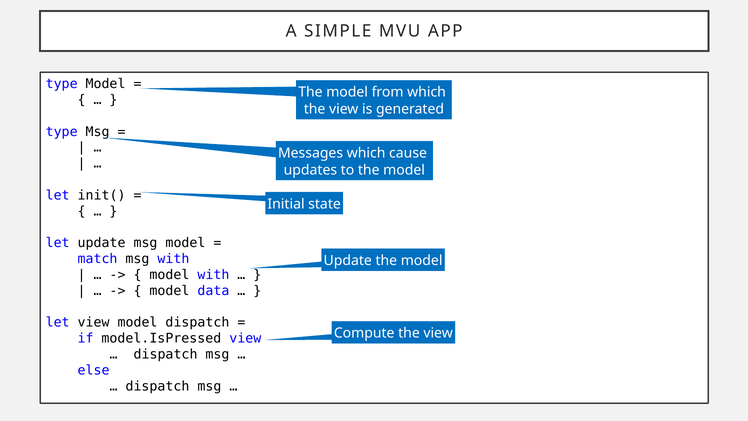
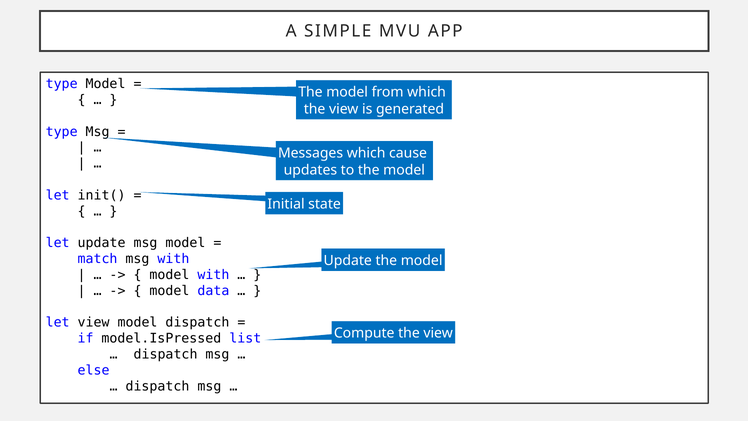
model.IsPressed view: view -> list (245, 338)
